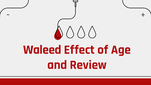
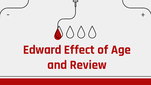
Waleed: Waleed -> Edward (42, 50)
